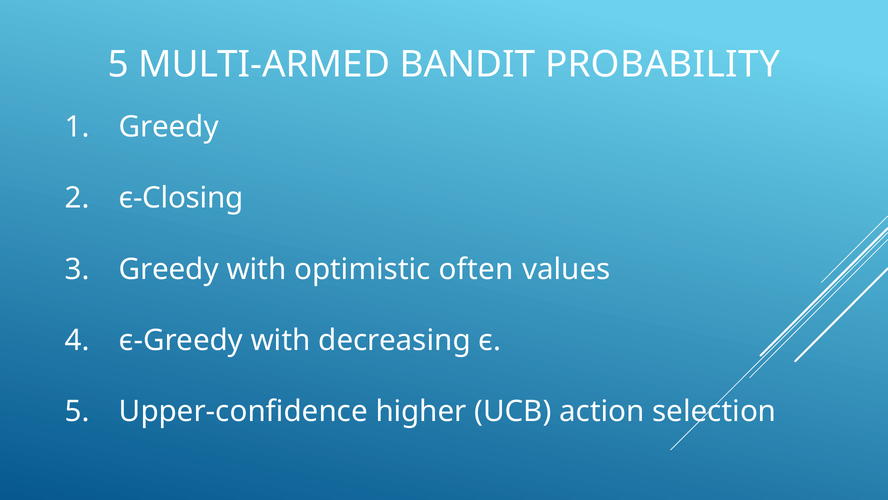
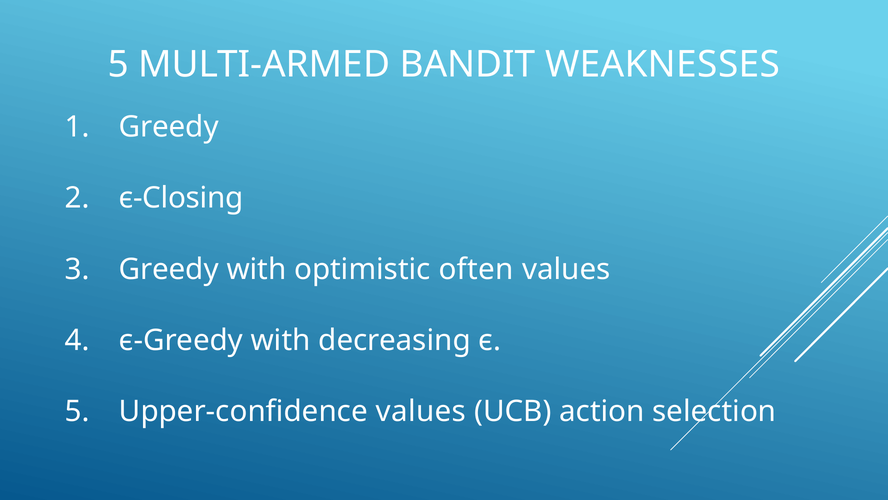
PROBABILITY: PROBABILITY -> WEAKNESSES (662, 64)
Upper-confidence higher: higher -> values (421, 411)
